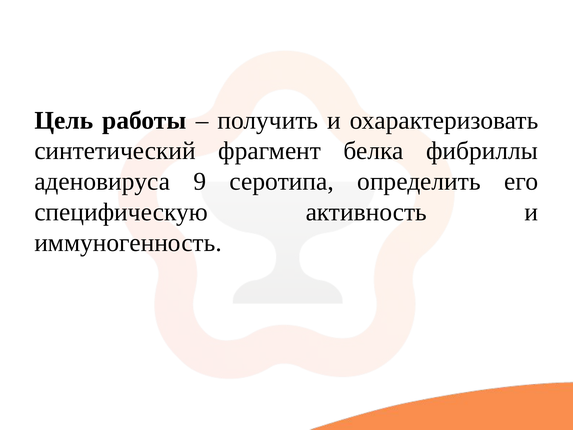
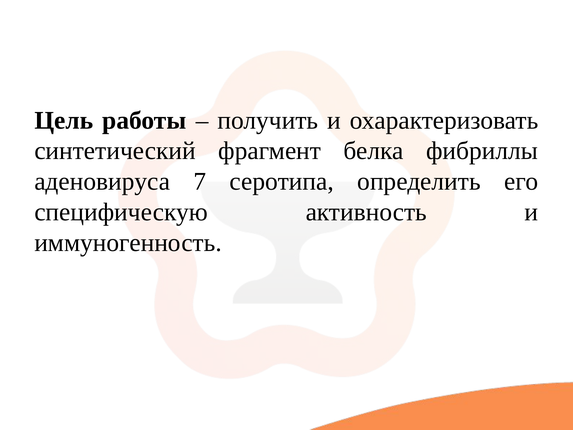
9: 9 -> 7 (200, 181)
